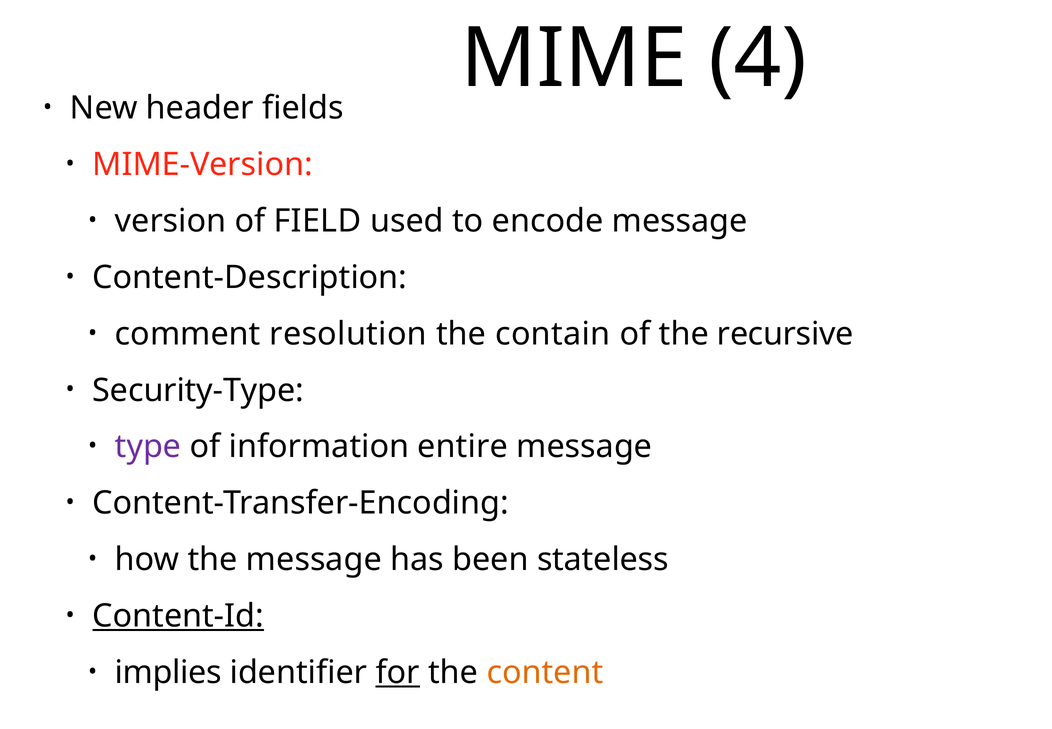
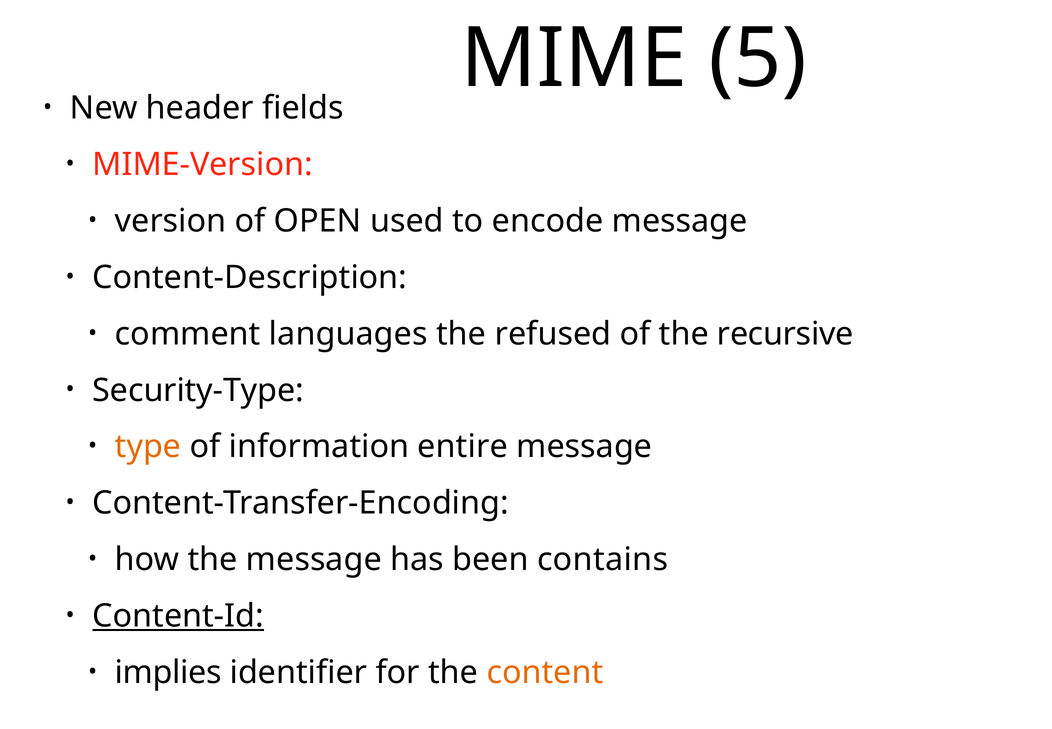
4: 4 -> 5 (758, 59)
FIELD: FIELD -> OPEN (318, 221)
resolution: resolution -> languages (348, 334)
contain: contain -> refused (553, 334)
type colour: purple -> orange (148, 446)
stateless: stateless -> contains (603, 559)
for underline: present -> none (398, 672)
